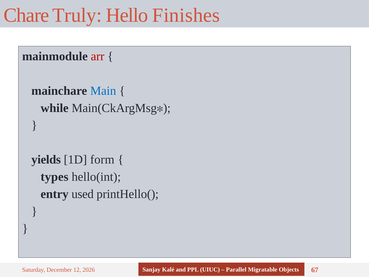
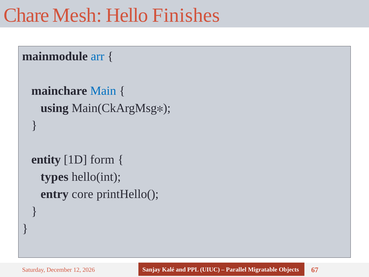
Truly: Truly -> Mesh (77, 15)
arr colour: red -> blue (98, 56)
while: while -> using (55, 108)
yields: yields -> entity (46, 160)
used: used -> core (83, 194)
